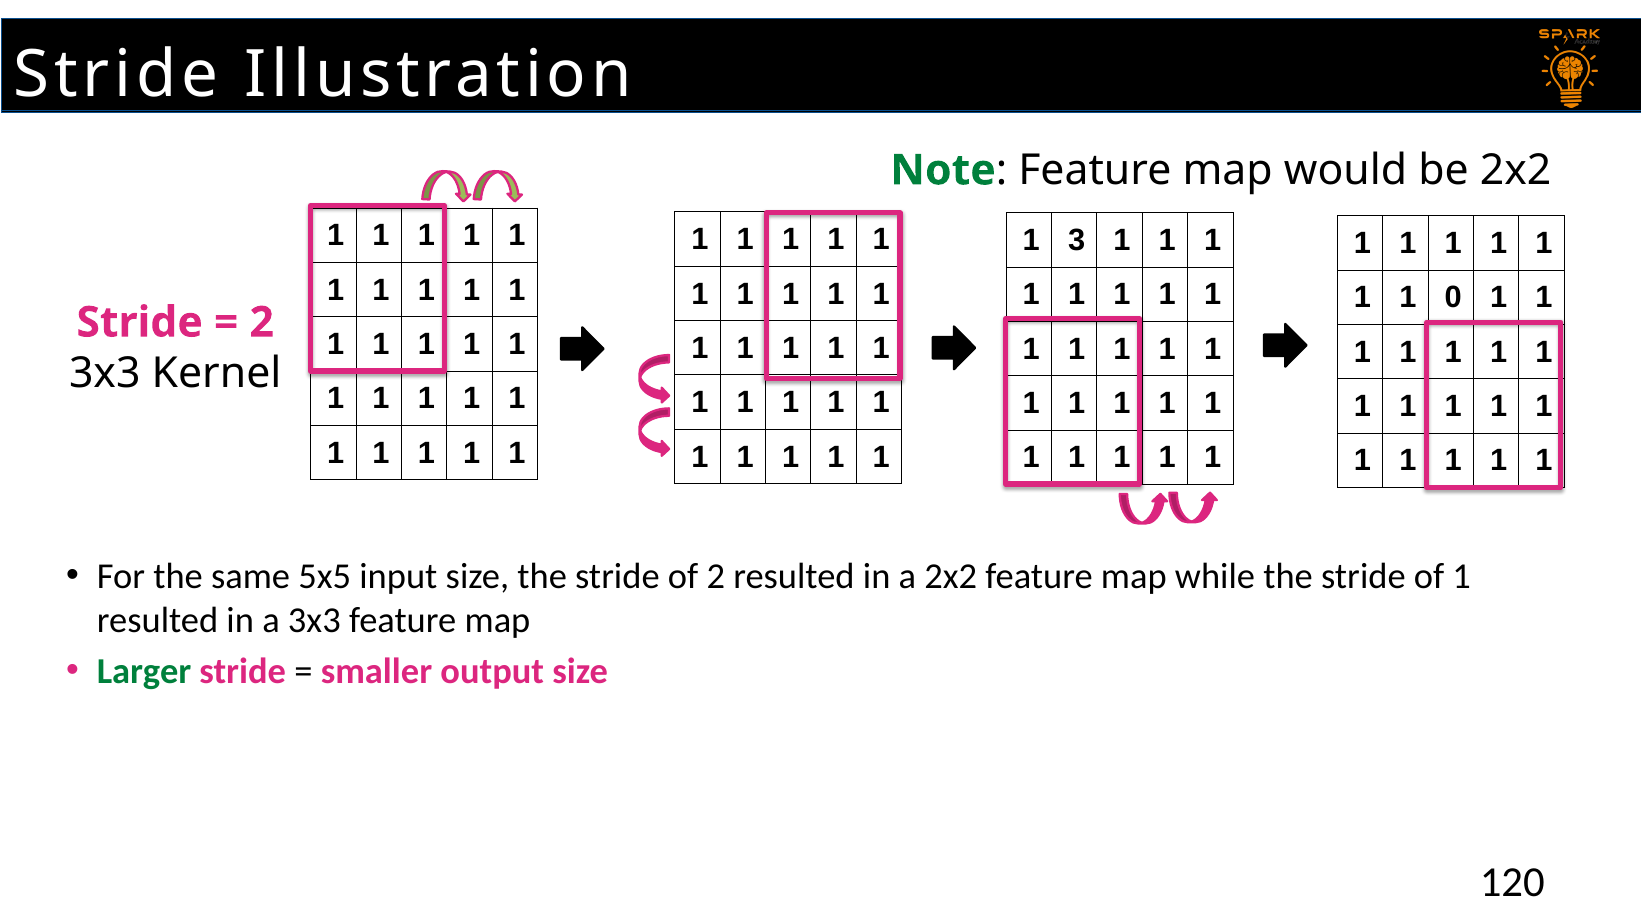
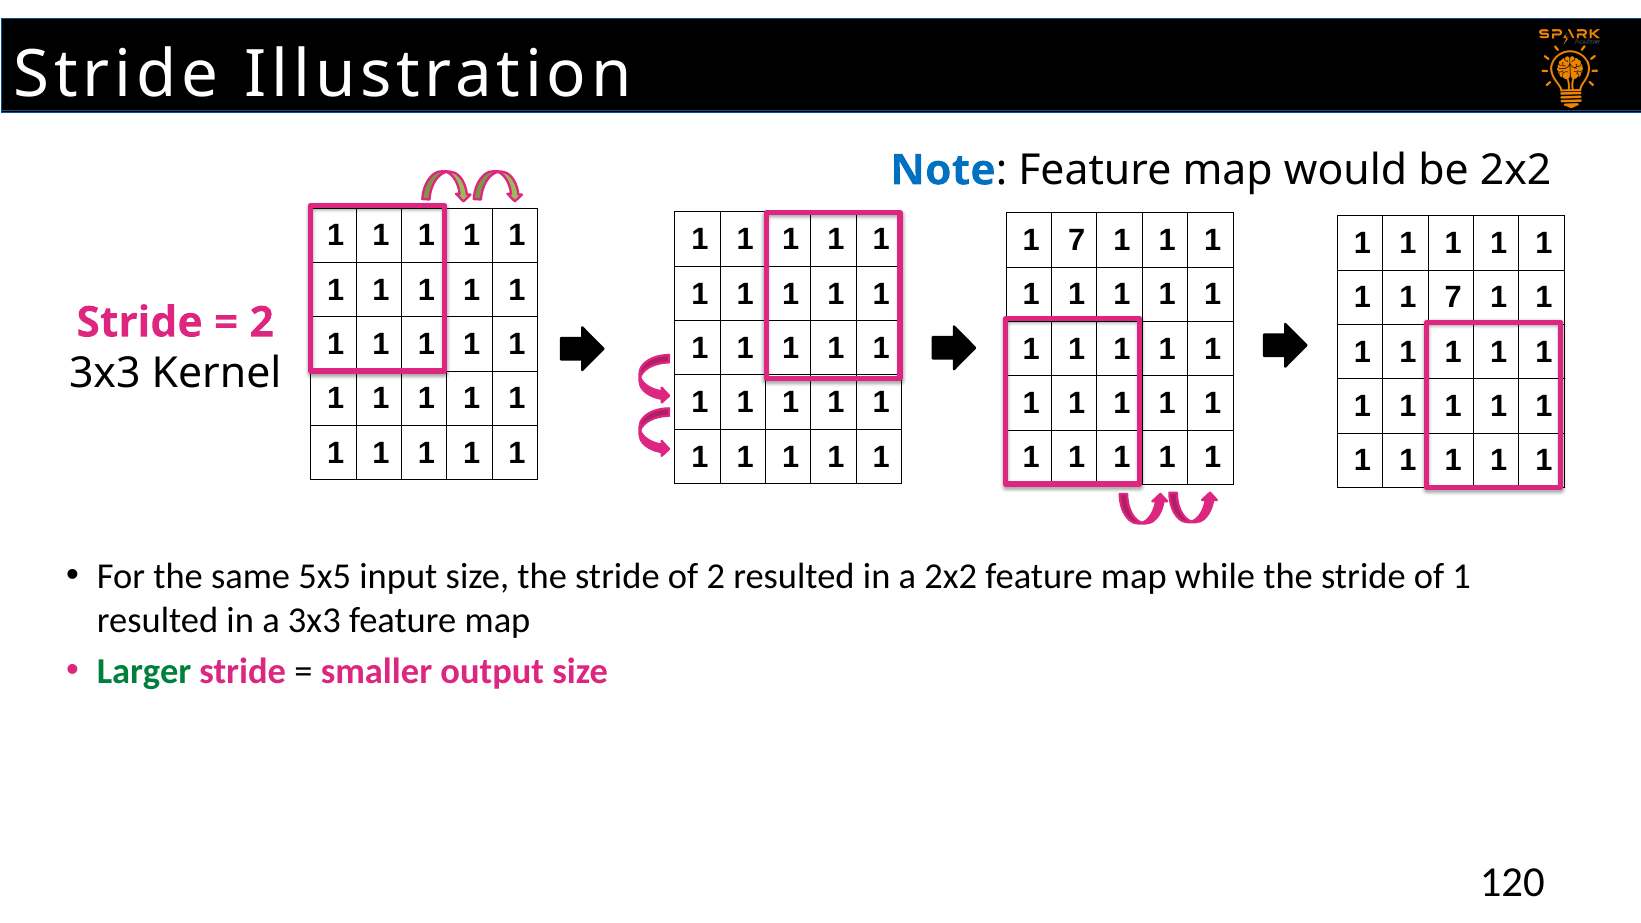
Note colour: green -> blue (943, 170)
3: 3 -> 7 (1077, 240)
0: 0 -> 7 (1453, 298)
